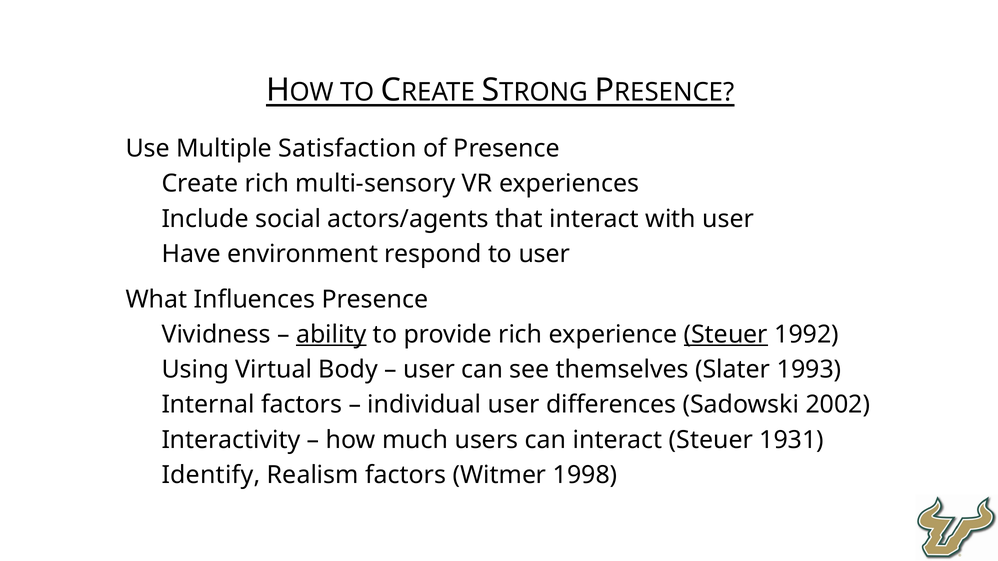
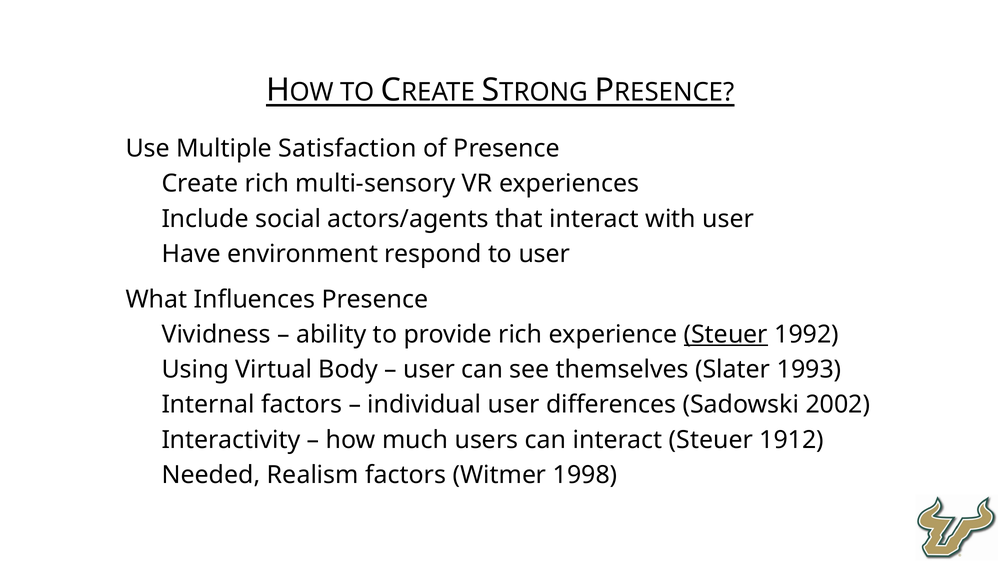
ability underline: present -> none (331, 335)
1931: 1931 -> 1912 (792, 440)
Identify: Identify -> Needed (211, 475)
